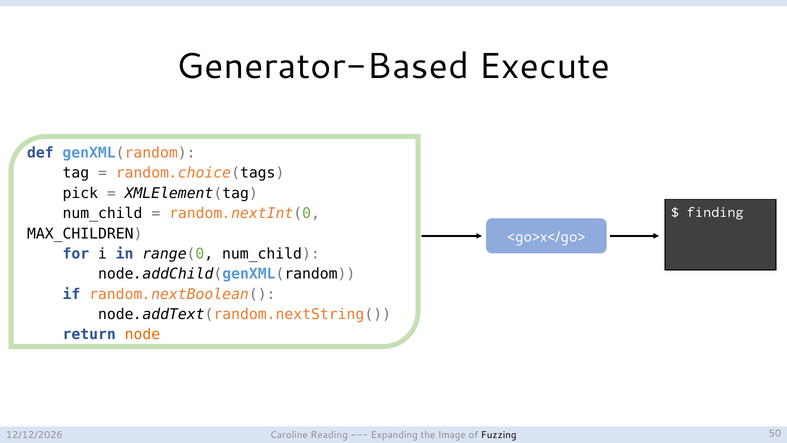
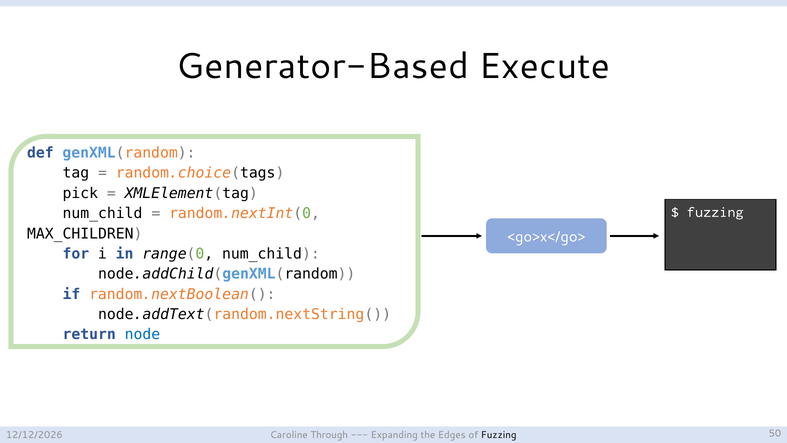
finding: finding -> fuzzing (715, 212)
node colour: orange -> blue (142, 334)
Reading: Reading -> Through (329, 435)
Image: Image -> Edges (452, 435)
